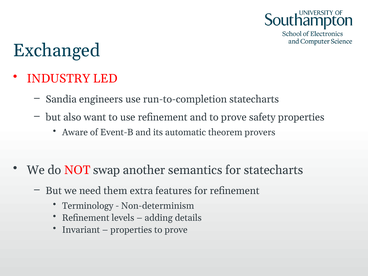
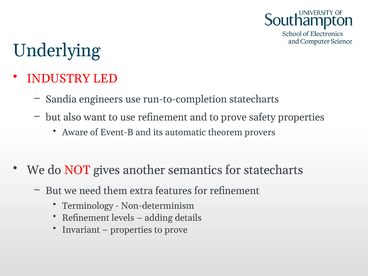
Exchanged: Exchanged -> Underlying (57, 50)
swap: swap -> gives (107, 170)
